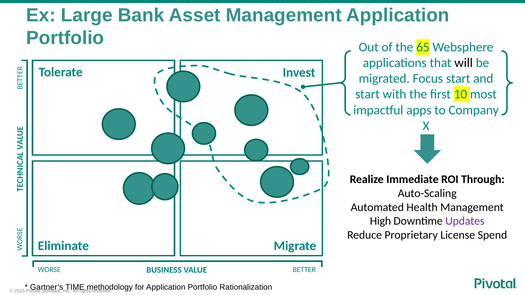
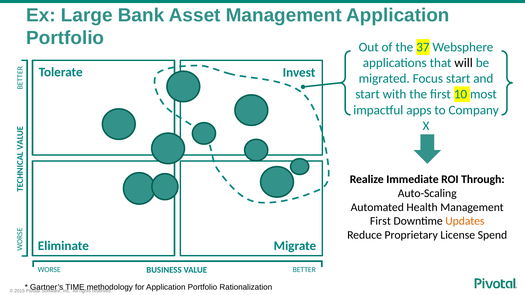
65: 65 -> 37 (423, 47)
High: High -> First (380, 221)
Updates colour: purple -> orange (465, 221)
